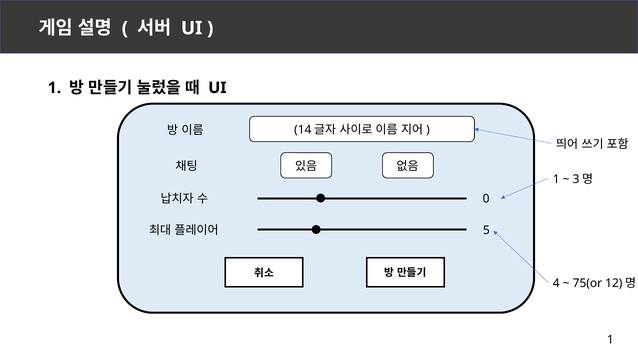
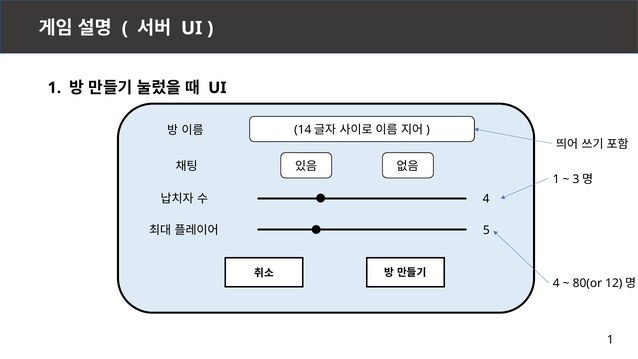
0: 0 -> 4 (486, 199)
75(or: 75(or -> 80(or (587, 283)
